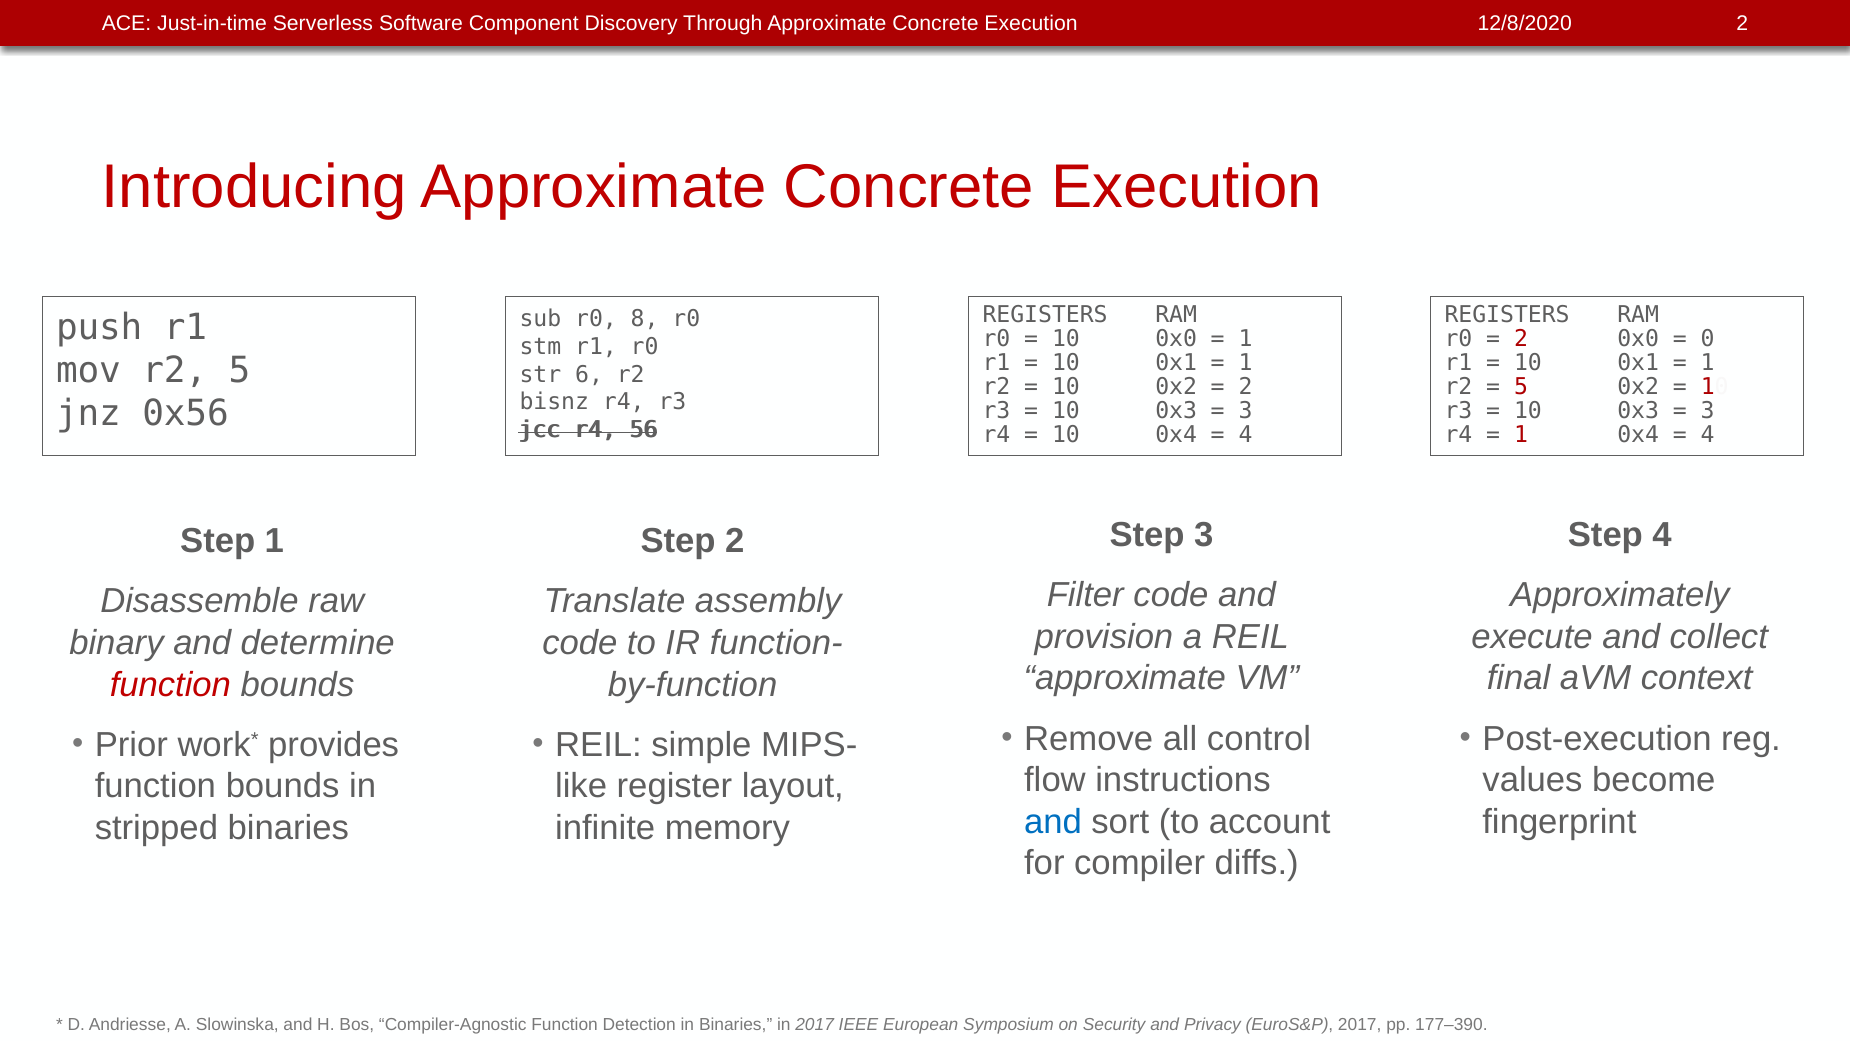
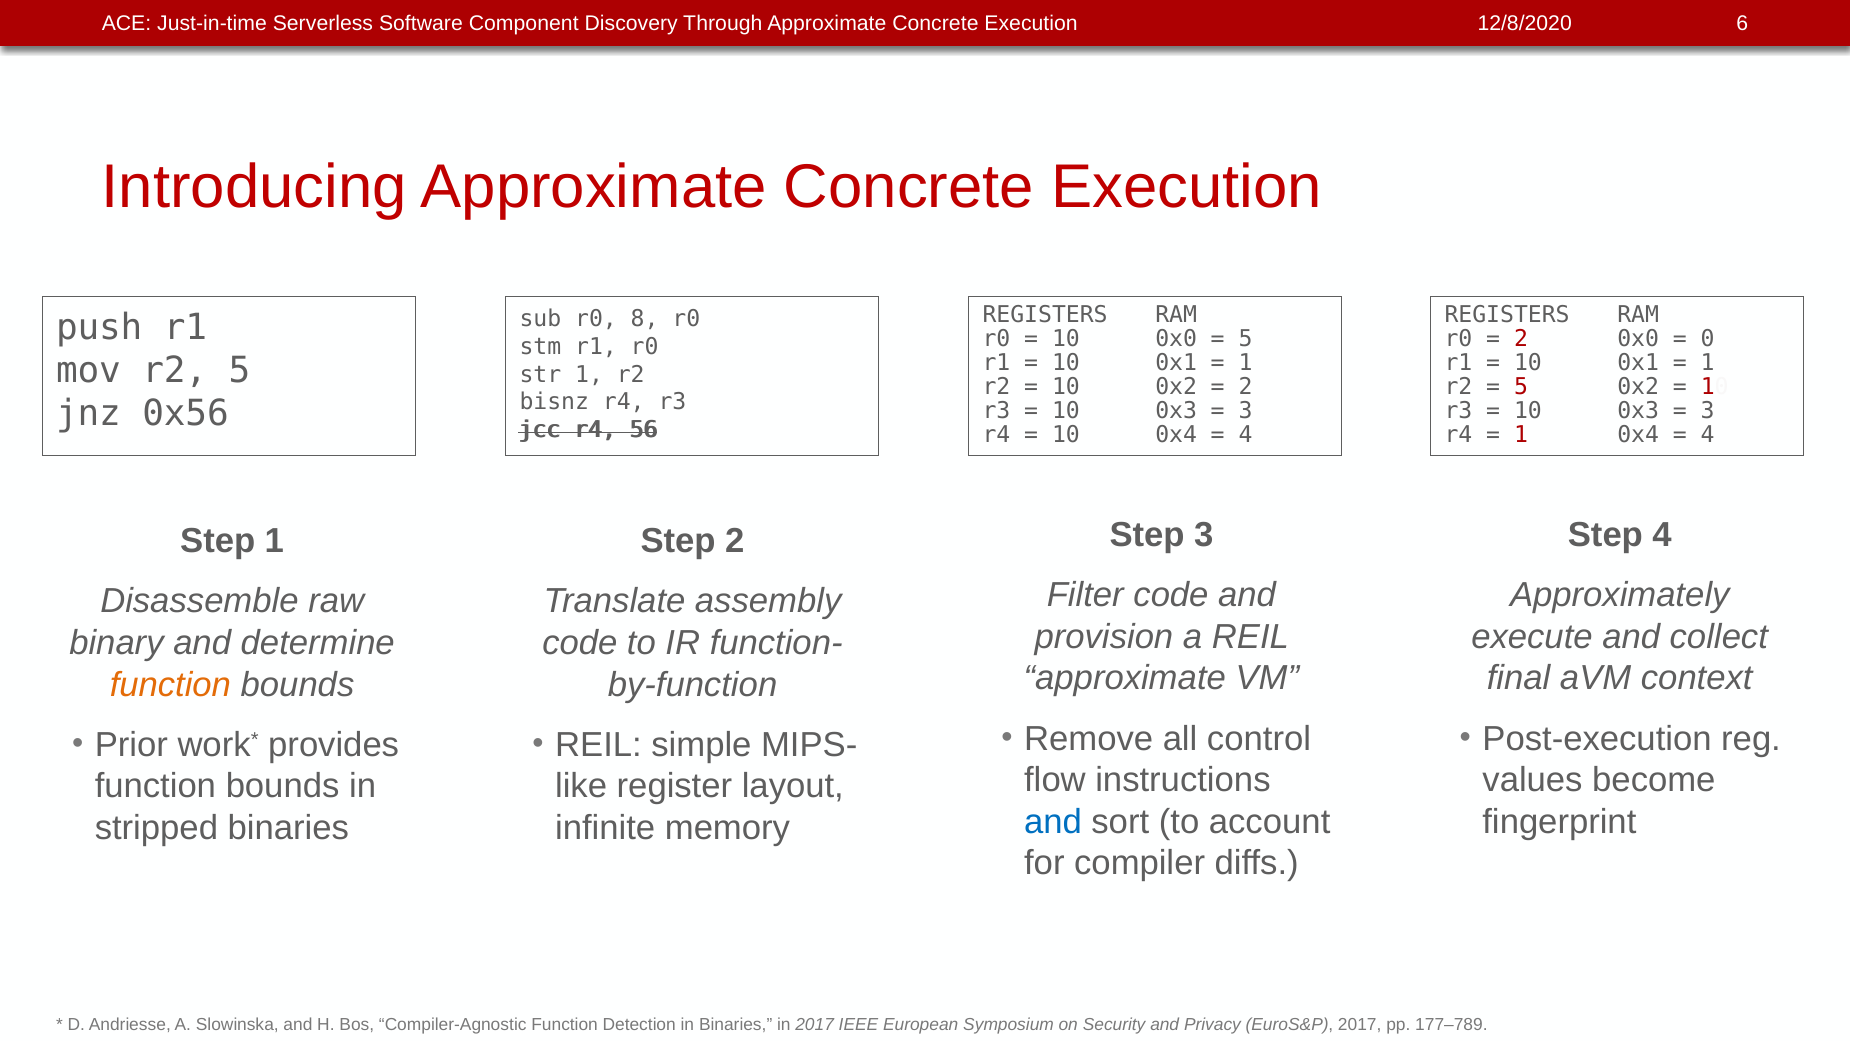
Execution 2: 2 -> 6 (1742, 24)
1: 1 -> 5 (1246, 339)
str 6: 6 -> 1 (589, 374)
function colour: red -> orange (170, 684)
177–390: 177–390 -> 177–789 (1451, 1024)
